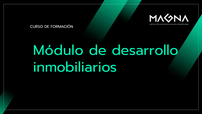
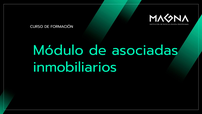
desarrollo: desarrollo -> asociadas (145, 50)
